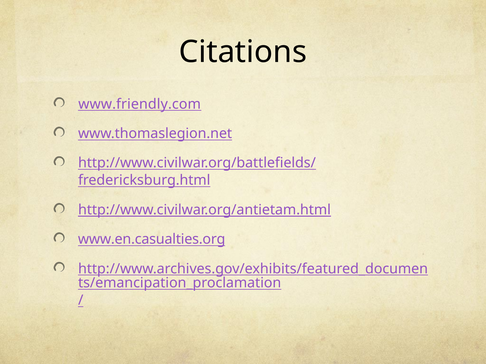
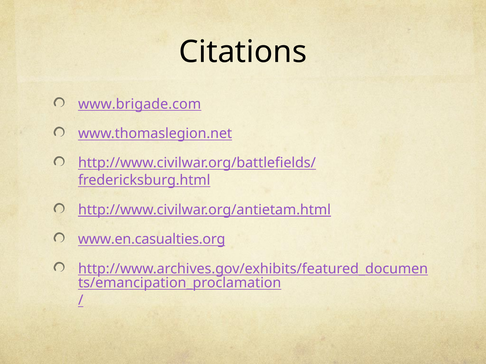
www.friendly.com: www.friendly.com -> www.brigade.com (140, 104)
